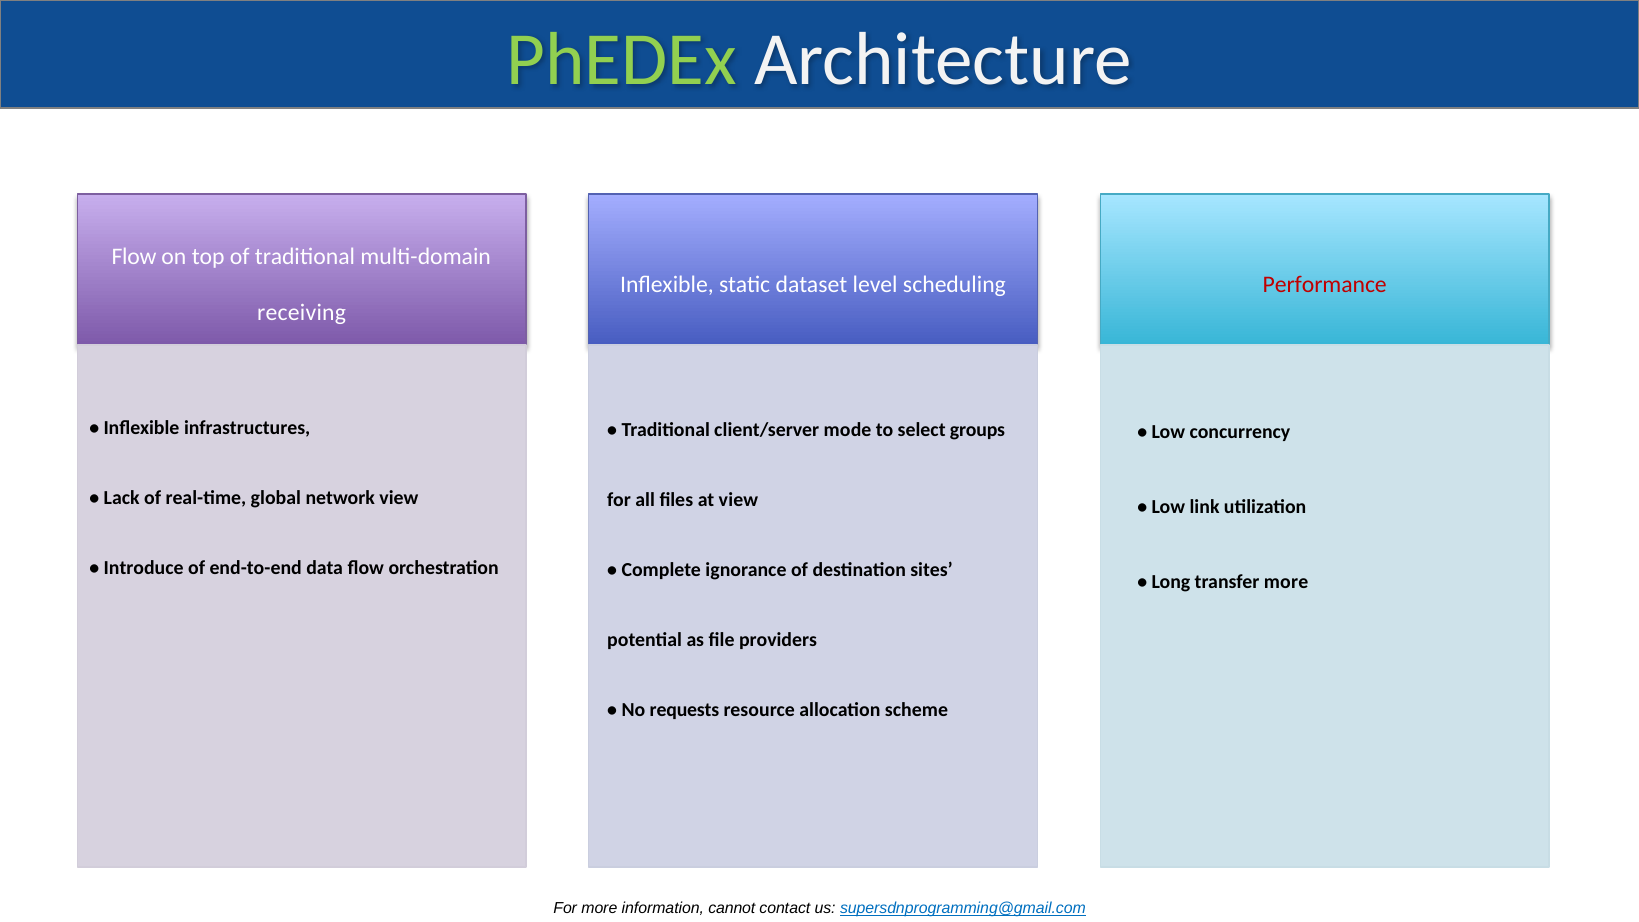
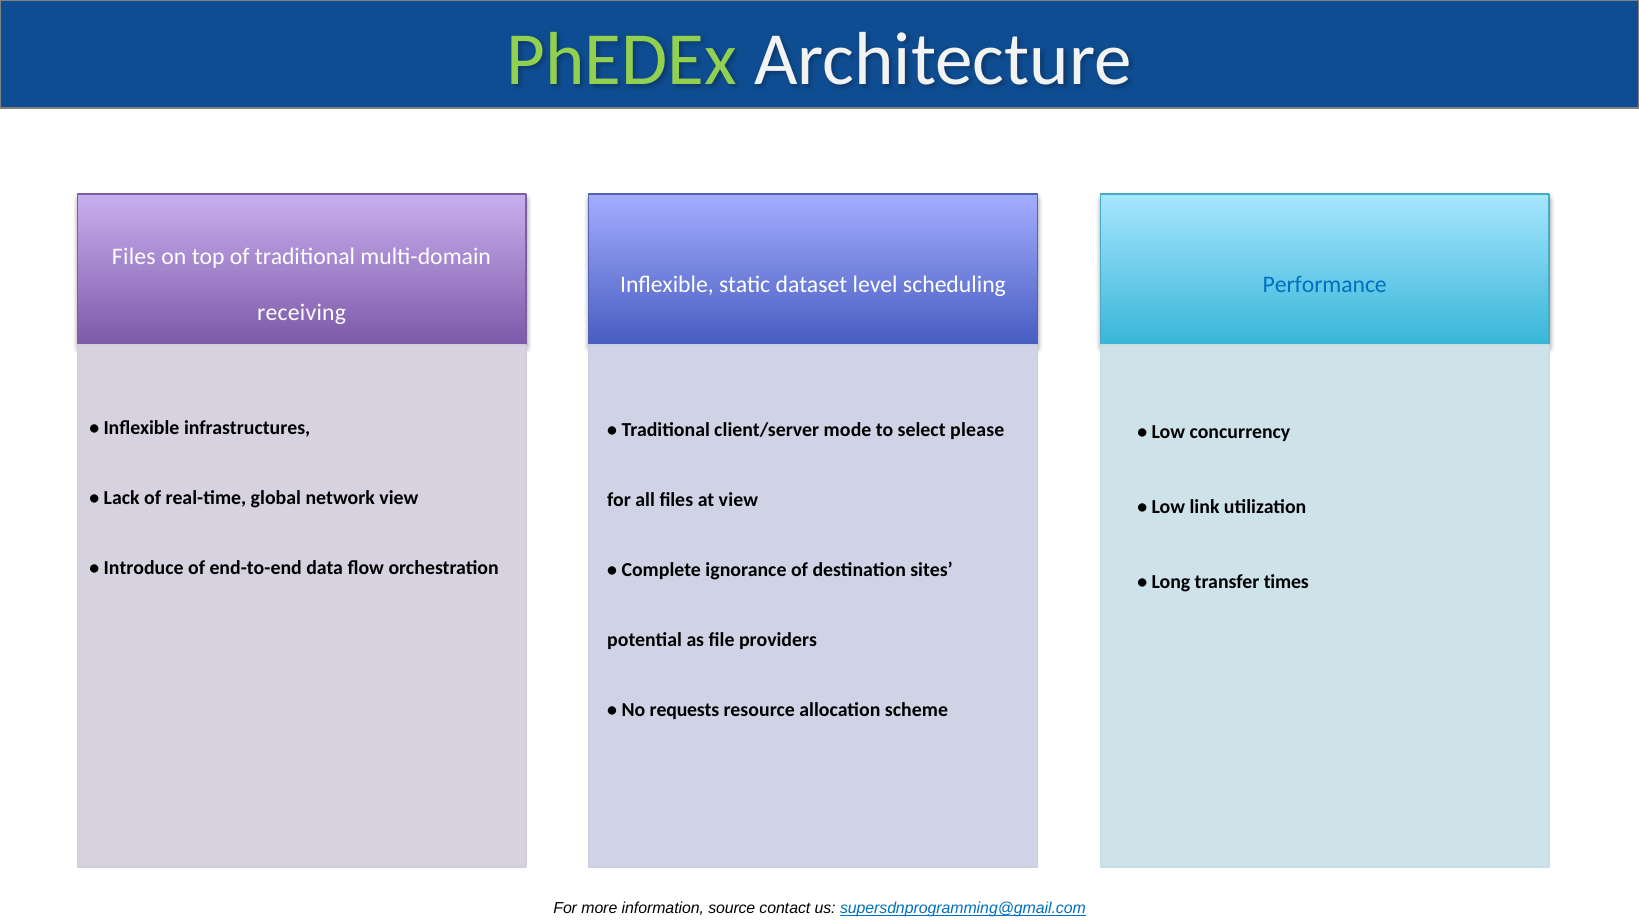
Flow: Flow -> Files (134, 257)
Performance colour: red -> blue (1325, 285)
groups: groups -> please (977, 430)
transfer more: more -> times (1286, 582)
cannot: cannot -> source (732, 909)
